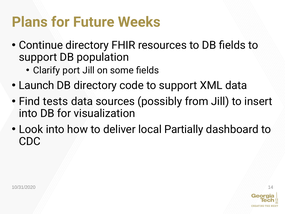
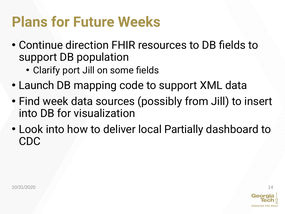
Continue directory: directory -> direction (87, 45)
DB directory: directory -> mapping (95, 85)
tests: tests -> week (56, 101)
